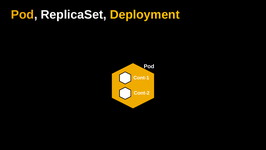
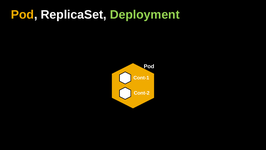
Deployment colour: yellow -> light green (145, 15)
